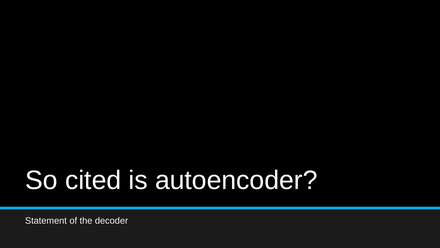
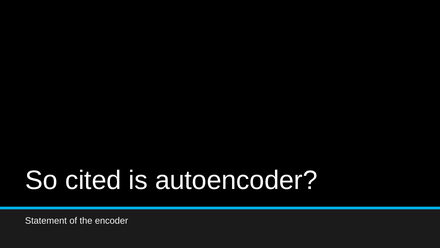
decoder: decoder -> encoder (112, 220)
